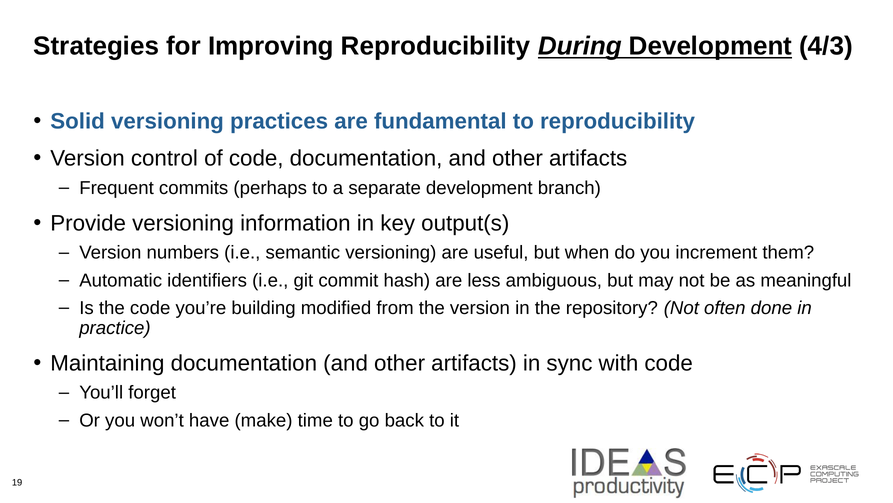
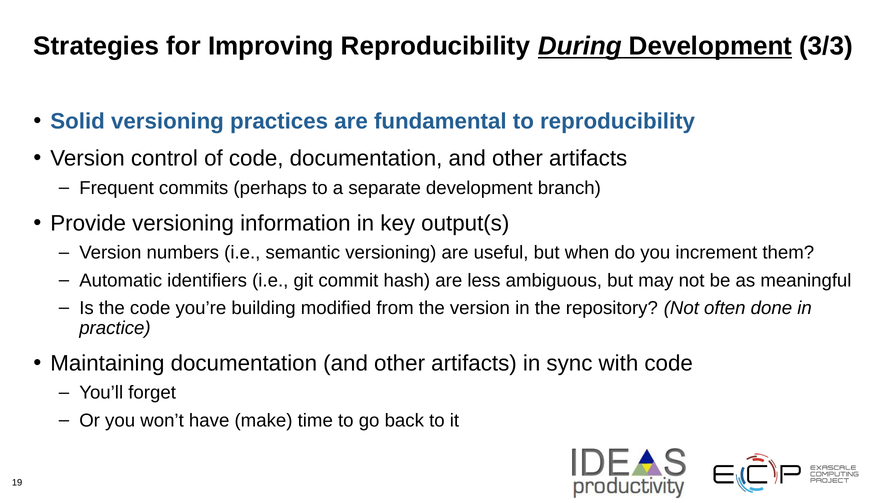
4/3: 4/3 -> 3/3 (826, 46)
